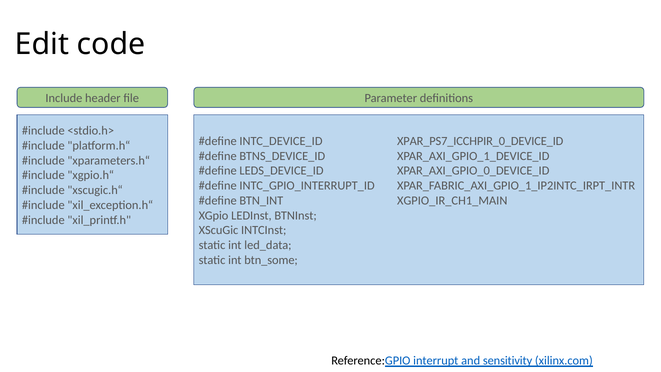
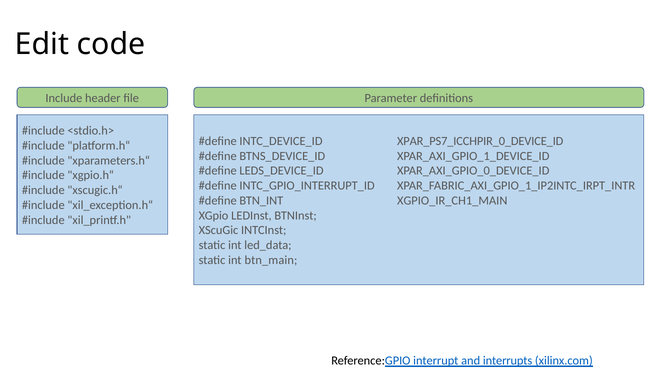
btn_some: btn_some -> btn_main (271, 260)
sensitivity: sensitivity -> interrupts (508, 361)
